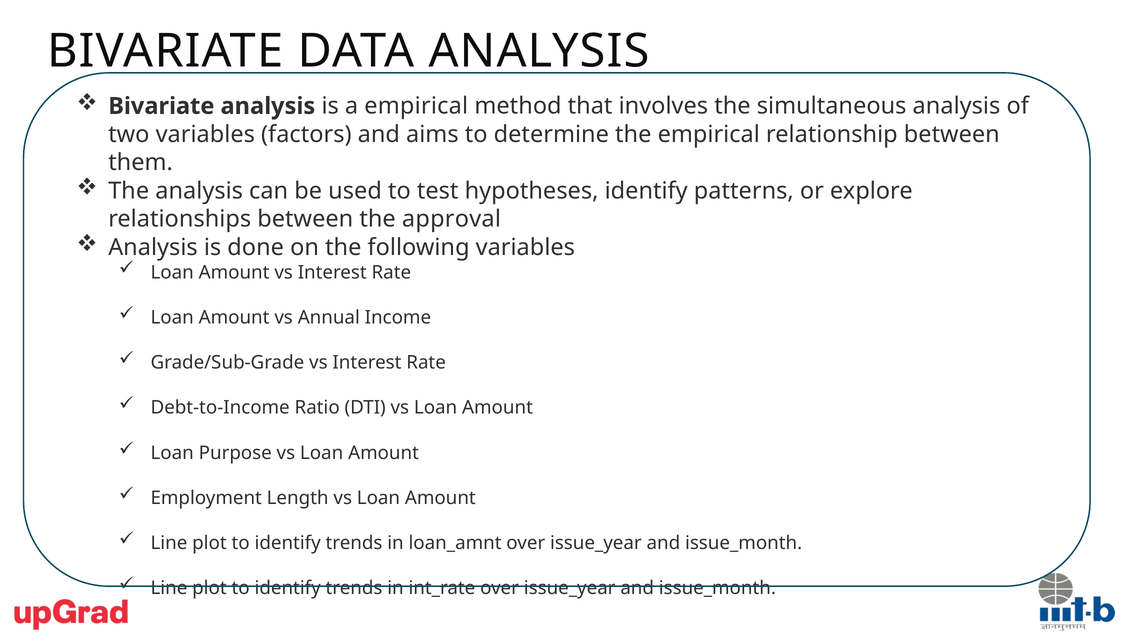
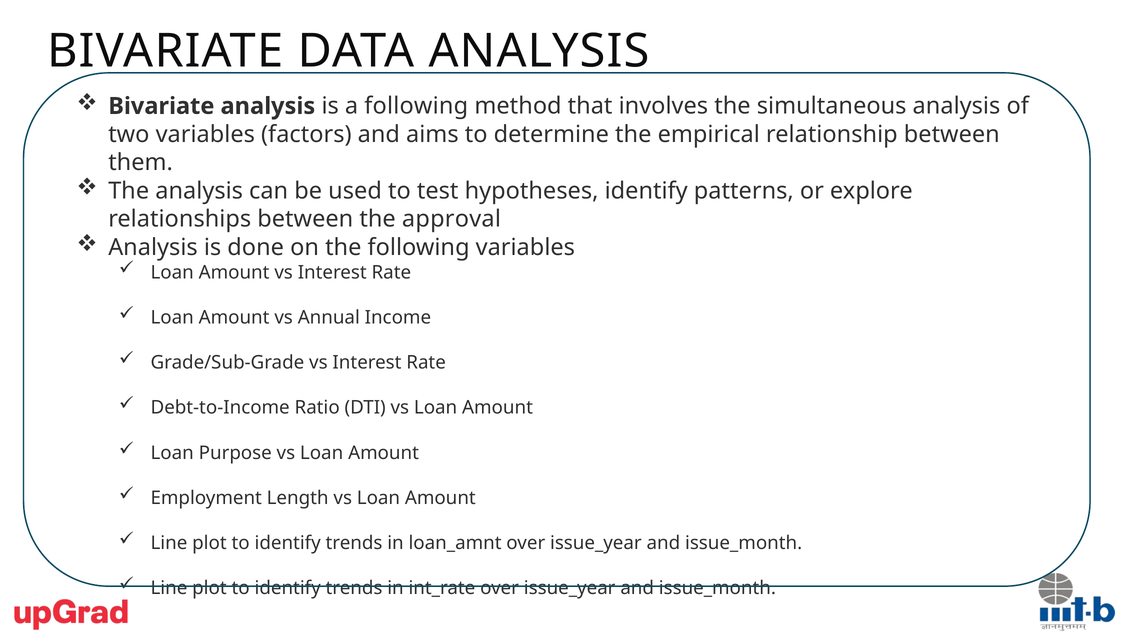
a empirical: empirical -> following (416, 106)
